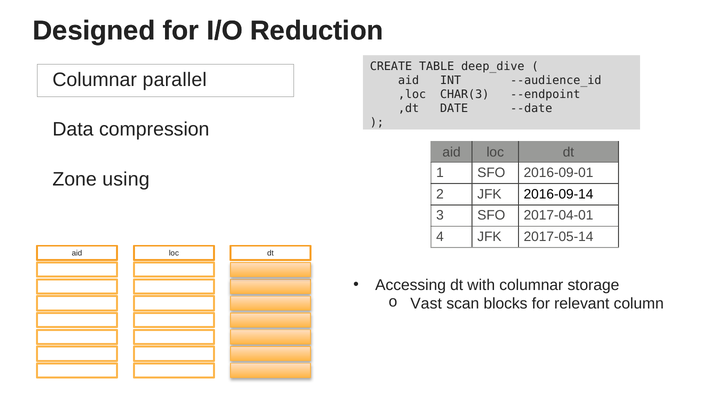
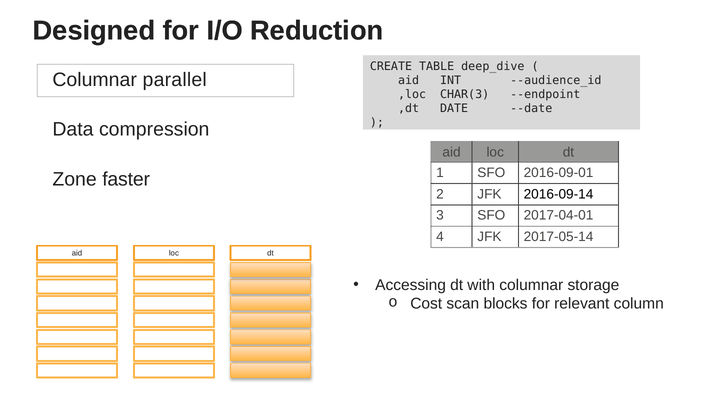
using: using -> faster (126, 180)
Vast: Vast -> Cost (426, 304)
